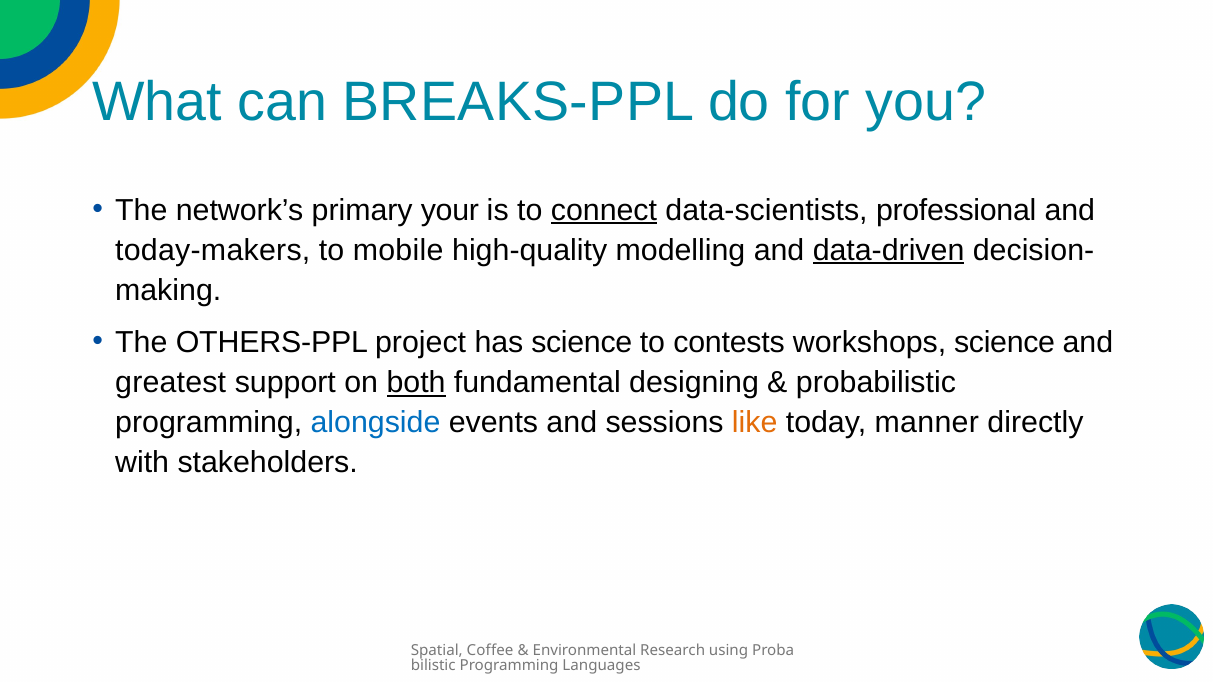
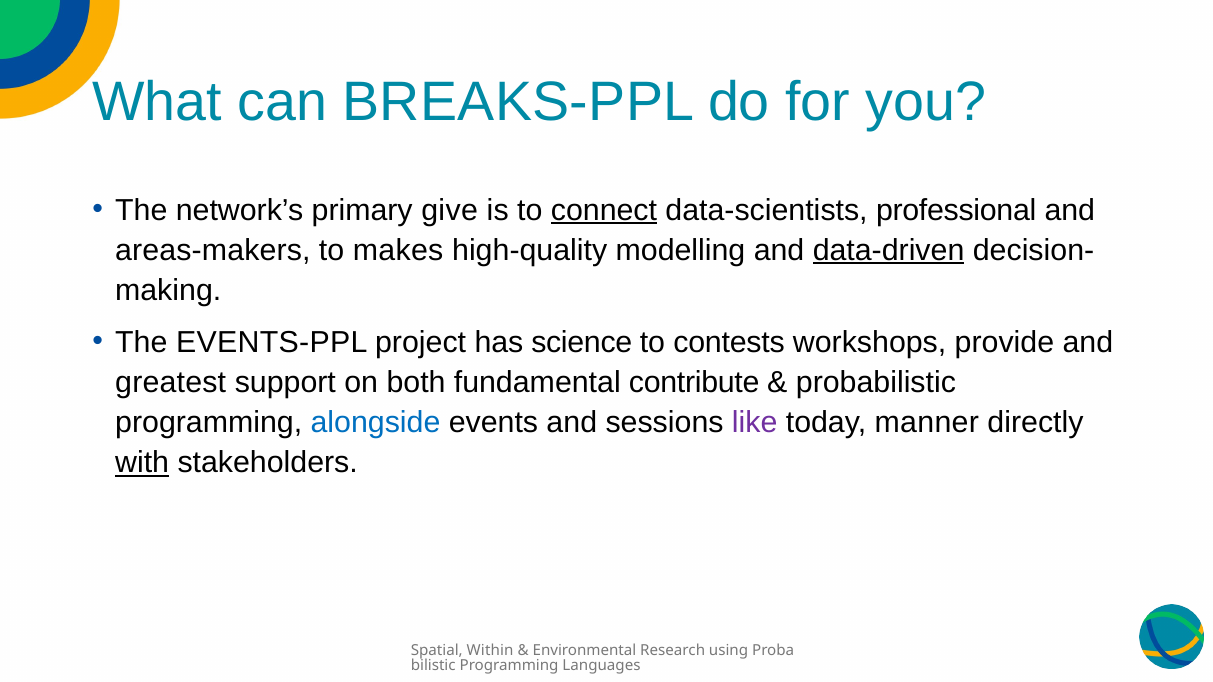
your: your -> give (450, 210)
today-makers: today-makers -> areas-makers (213, 250)
mobile: mobile -> makes (398, 250)
OTHERS-PPL: OTHERS-PPL -> EVENTS-PPL (272, 343)
workshops science: science -> provide (1004, 343)
both underline: present -> none (416, 383)
designing: designing -> contribute (694, 383)
like colour: orange -> purple (755, 423)
with underline: none -> present (142, 463)
Coffee: Coffee -> Within (490, 650)
